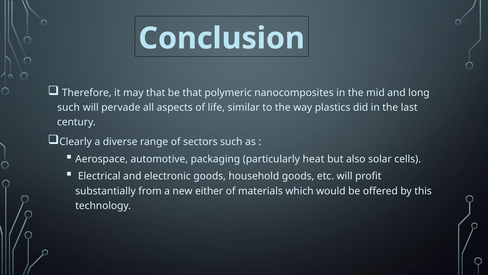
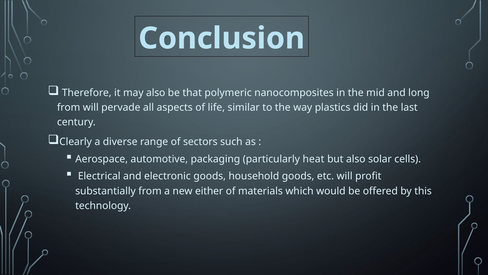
may that: that -> also (156, 93)
such: such -> from (69, 107)
